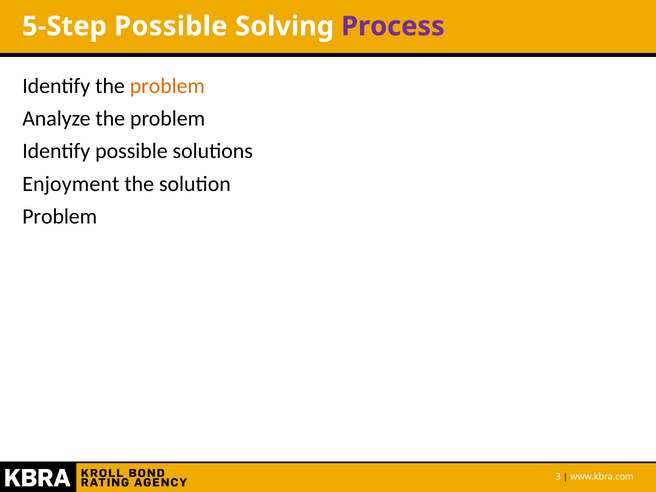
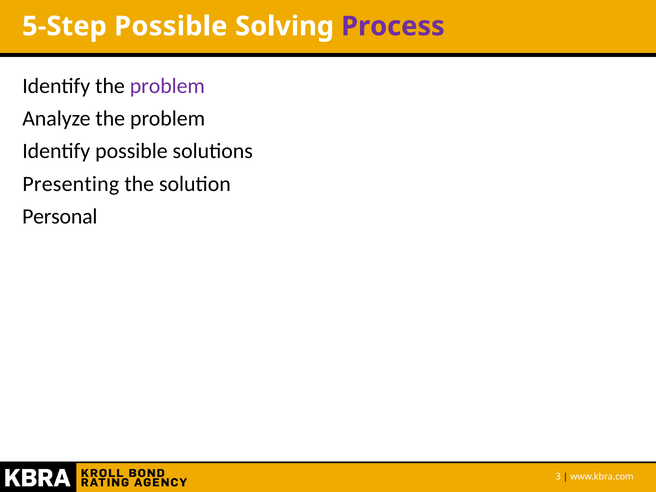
problem colour: orange -> purple (167, 86)
Enjoyment: Enjoyment -> Presenting (71, 184)
Problem: Problem -> Personal (60, 217)
